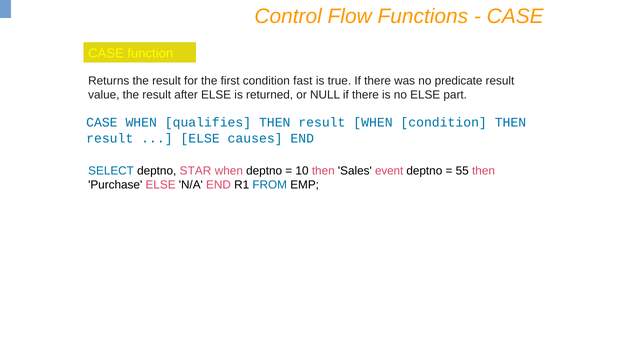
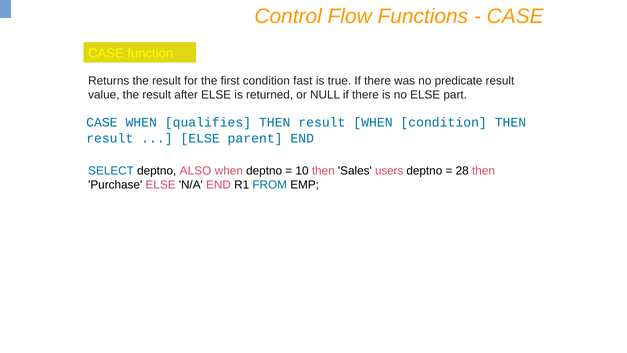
causes: causes -> parent (255, 138)
STAR: STAR -> ALSO (196, 171)
event: event -> users (389, 171)
55: 55 -> 28 (462, 171)
